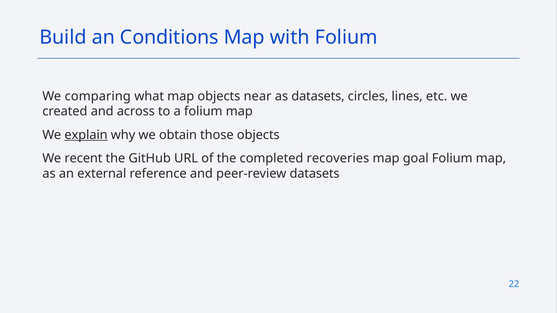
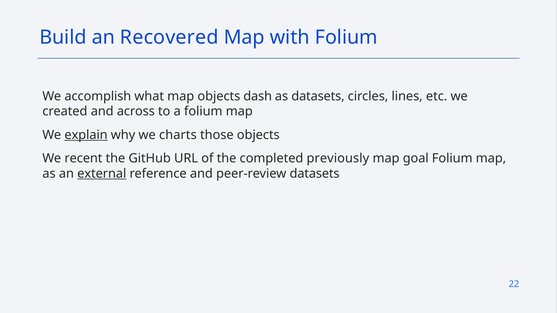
Conditions: Conditions -> Recovered (169, 37)
comparing: comparing -> accomplish (98, 96)
near: near -> dash (258, 96)
obtain: obtain -> charts (178, 135)
recoveries: recoveries -> previously (338, 158)
external underline: none -> present (102, 174)
